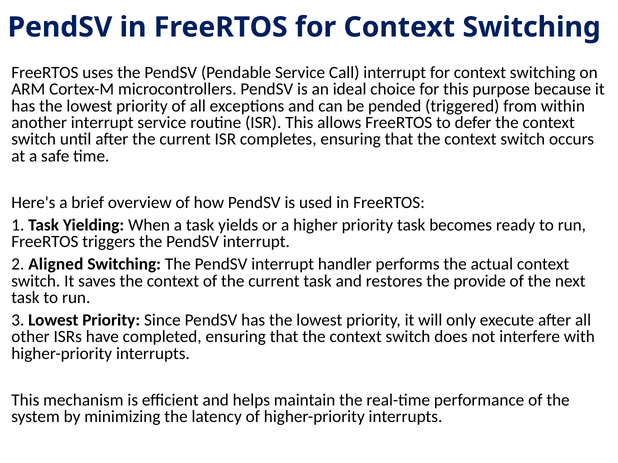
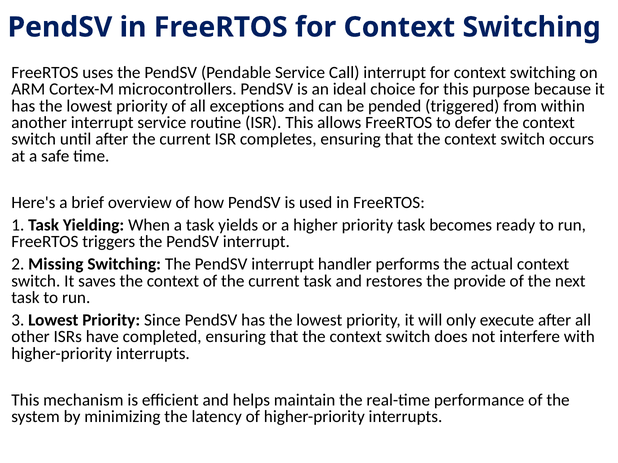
Aligned: Aligned -> Missing (56, 264)
